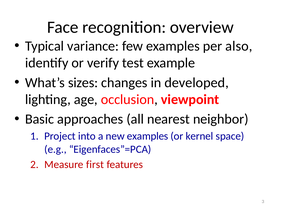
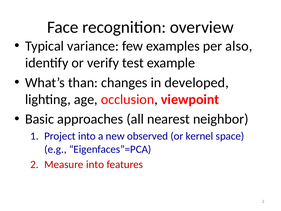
sizes: sizes -> than (83, 82)
new examples: examples -> observed (148, 136)
Measure first: first -> into (95, 164)
